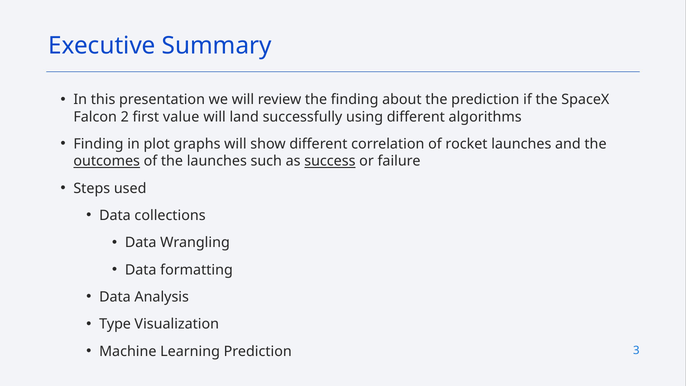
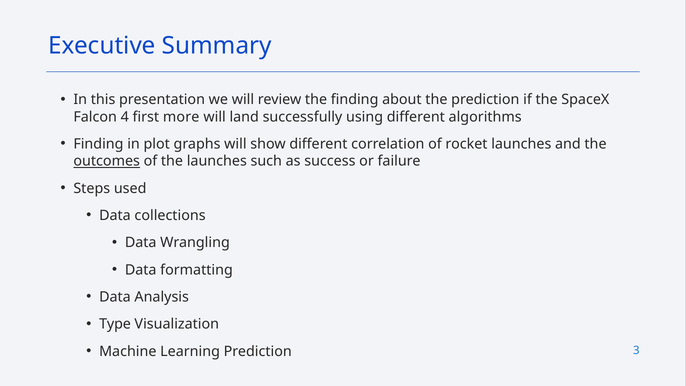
2: 2 -> 4 (125, 117)
value: value -> more (181, 117)
success underline: present -> none (330, 161)
